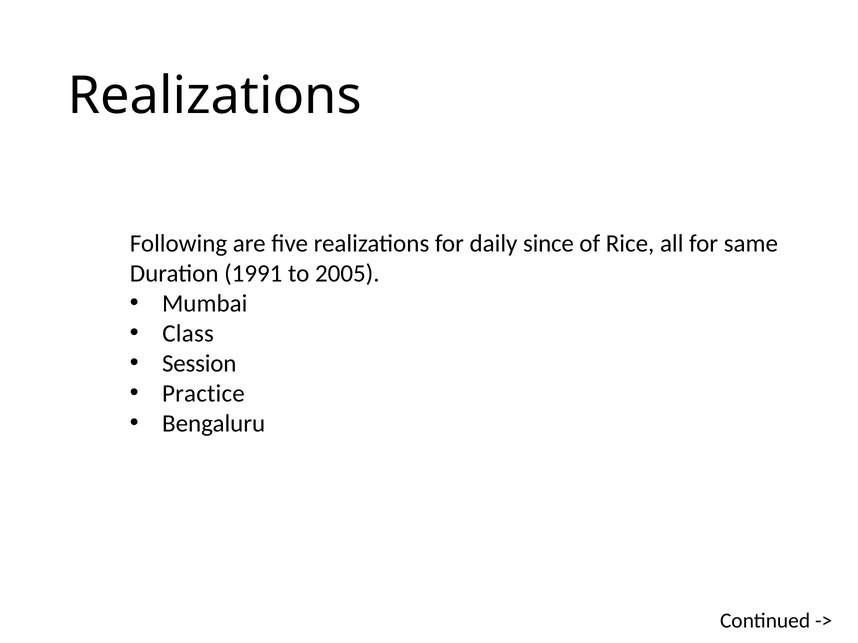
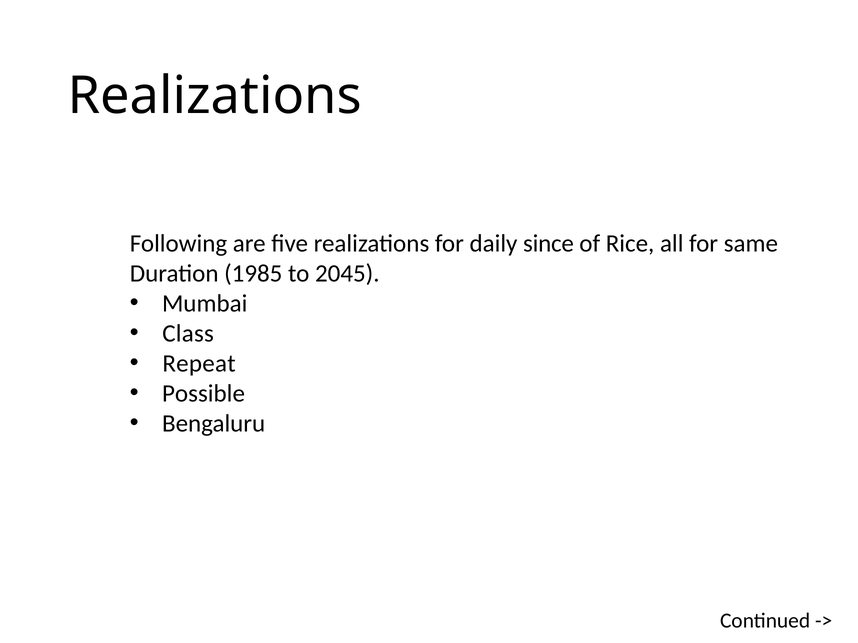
1991: 1991 -> 1985 (253, 274)
2005: 2005 -> 2045 (347, 274)
Session: Session -> Repeat (199, 364)
Practice: Practice -> Possible (203, 394)
